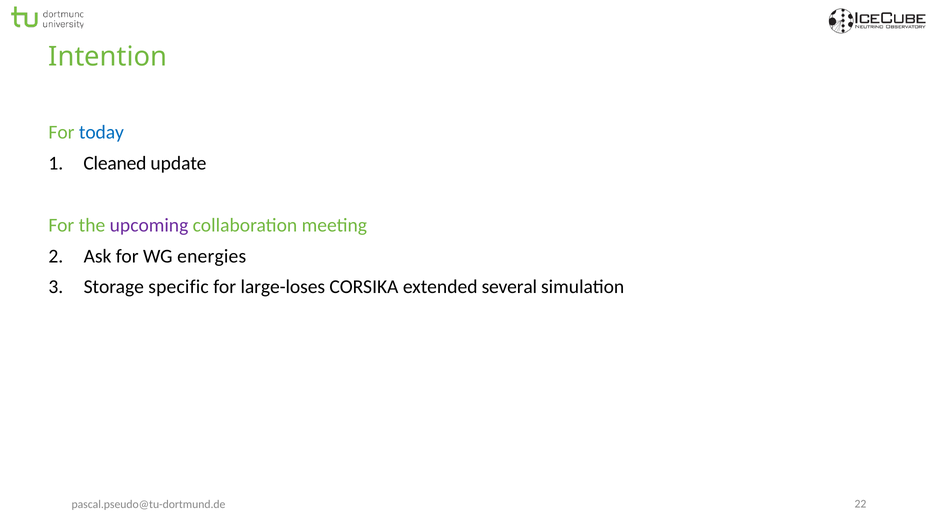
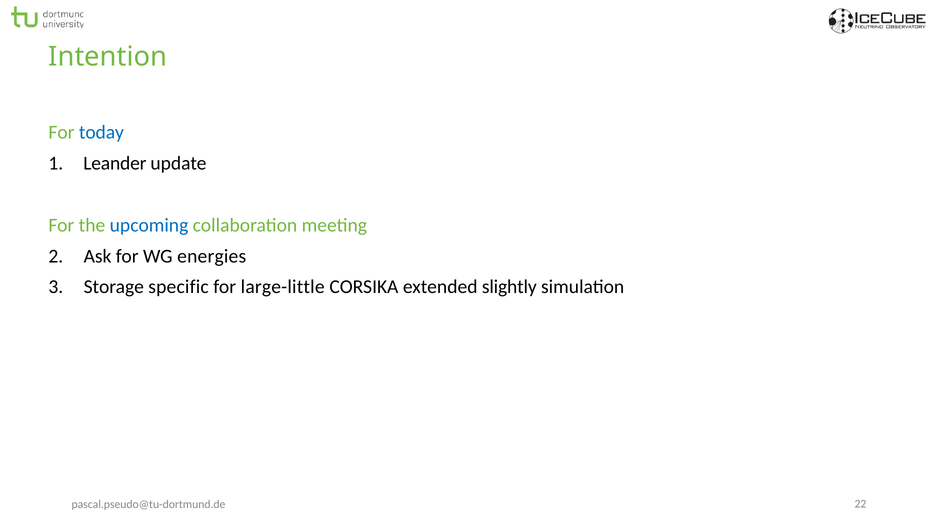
Cleaned: Cleaned -> Leander (115, 163)
upcoming colour: purple -> blue (149, 225)
large-loses: large-loses -> large-little (283, 287)
several: several -> slightly (509, 287)
